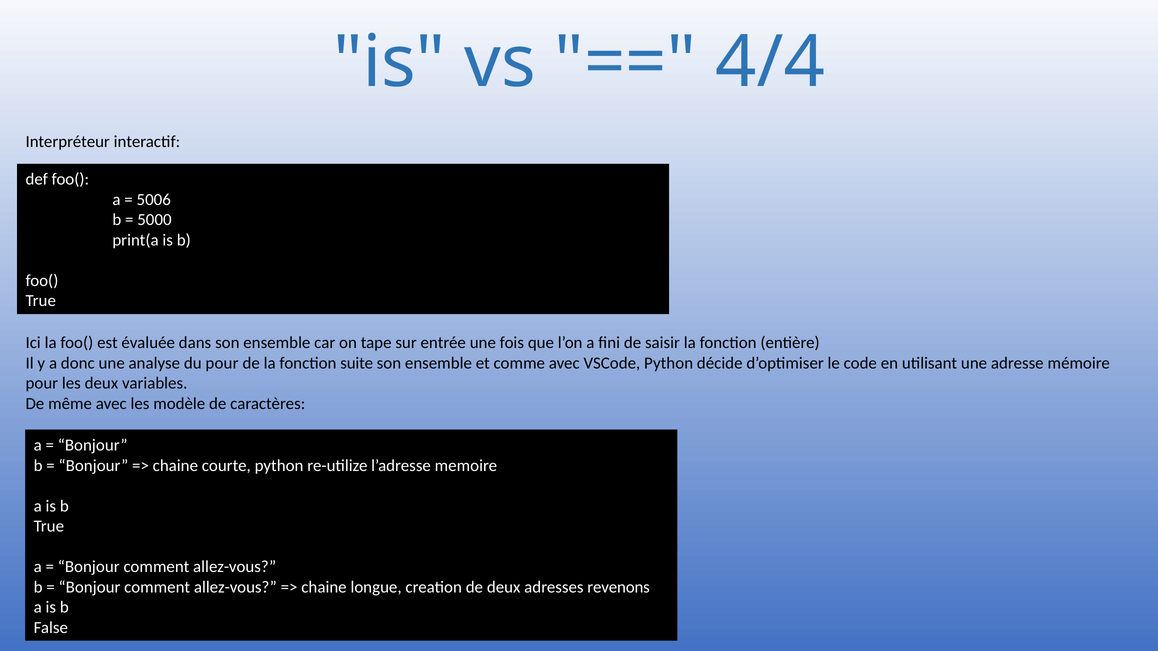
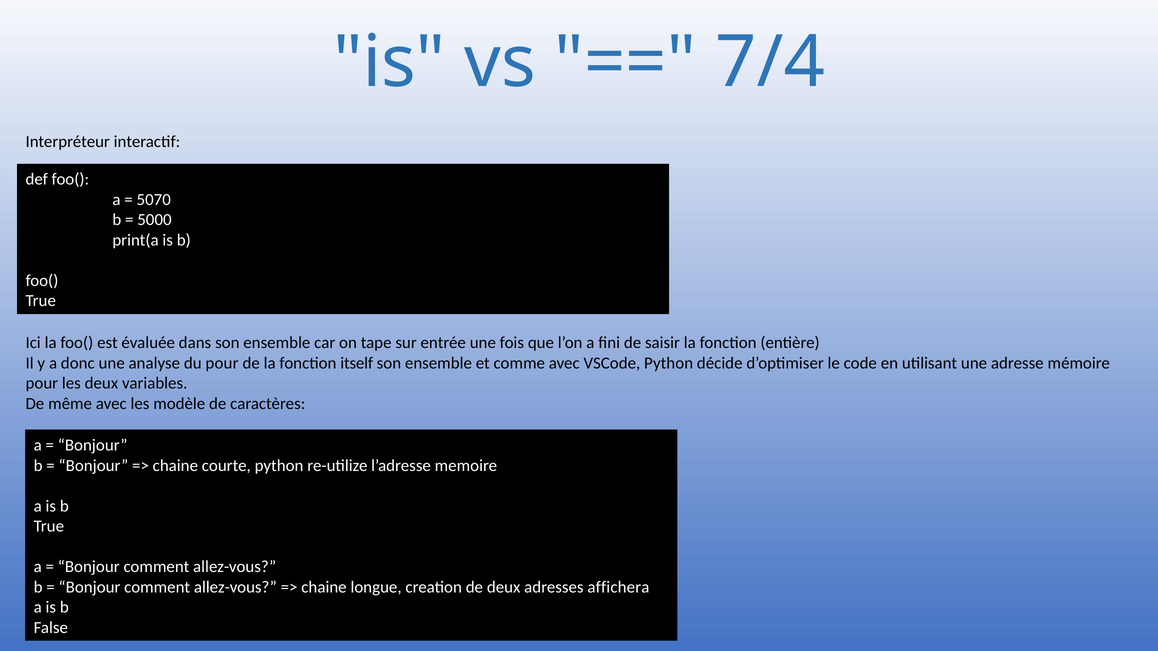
4/4: 4/4 -> 7/4 (770, 62)
5006: 5006 -> 5070 (154, 200)
suite: suite -> itself (357, 363)
revenons: revenons -> affichera (618, 587)
